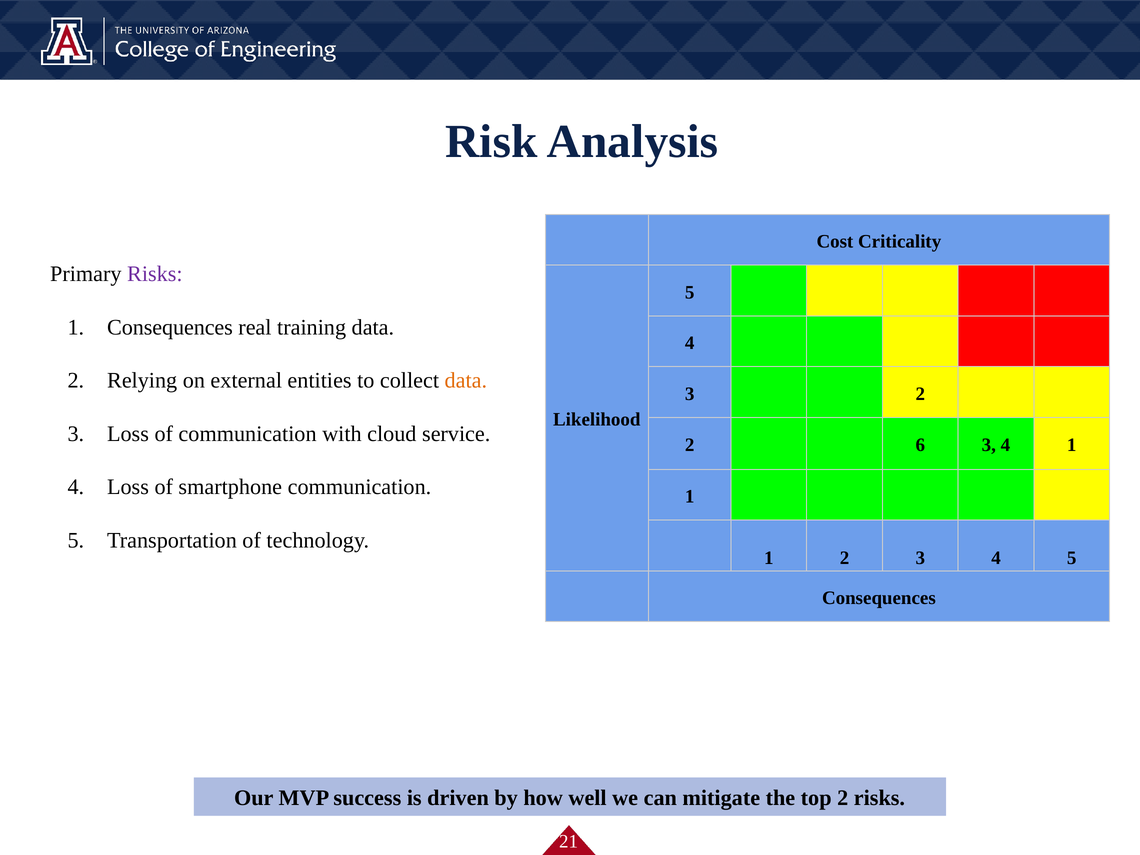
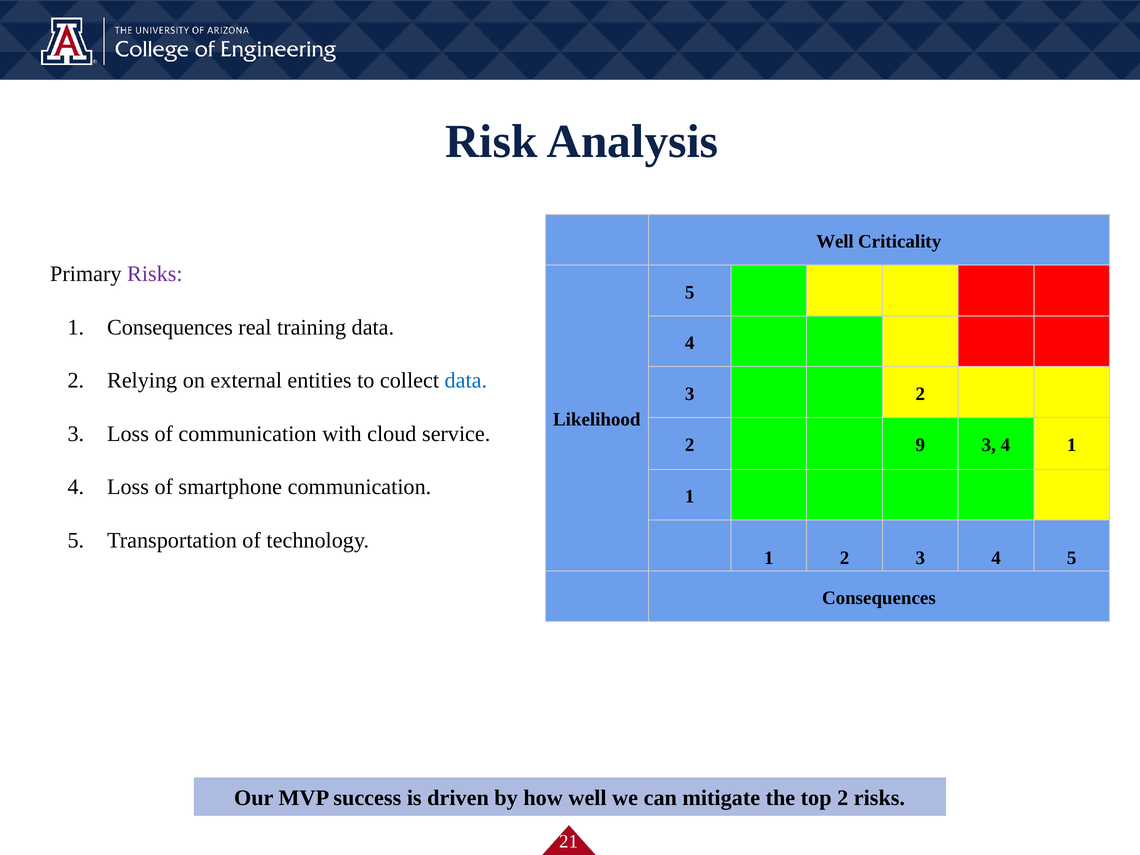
Cost: Cost -> Well (835, 241)
data colour: orange -> blue (466, 381)
6: 6 -> 9 (920, 445)
